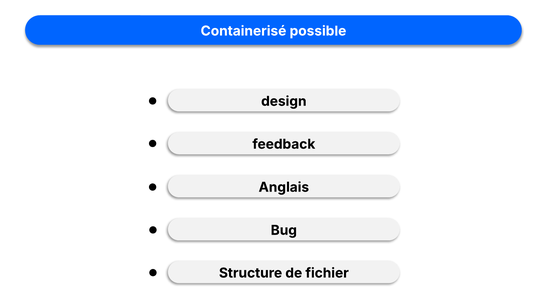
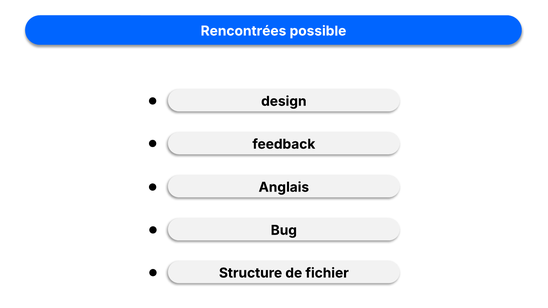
Containerisé: Containerisé -> Rencontrées (243, 31)
